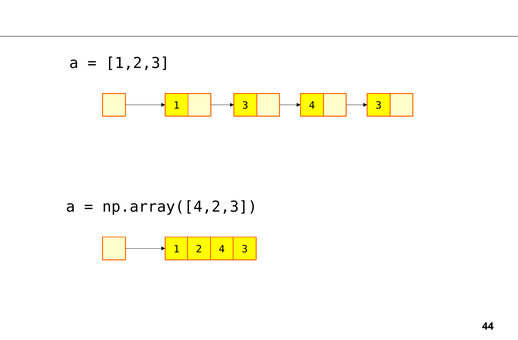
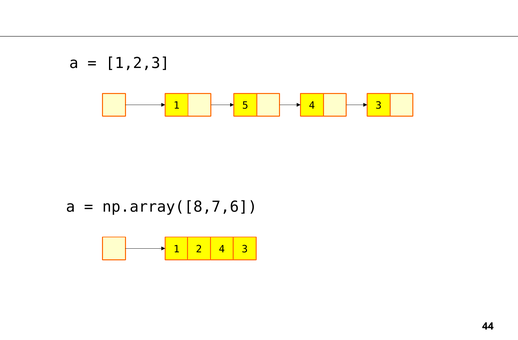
1 3: 3 -> 5 (245, 106)
np.array([4,2,3: np.array([4,2,3 -> np.array([8,7,6 (180, 207)
